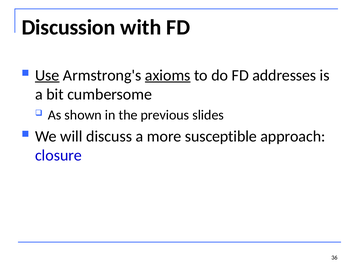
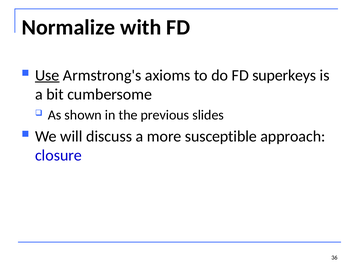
Discussion: Discussion -> Normalize (68, 27)
axioms underline: present -> none (168, 75)
addresses: addresses -> superkeys (284, 75)
